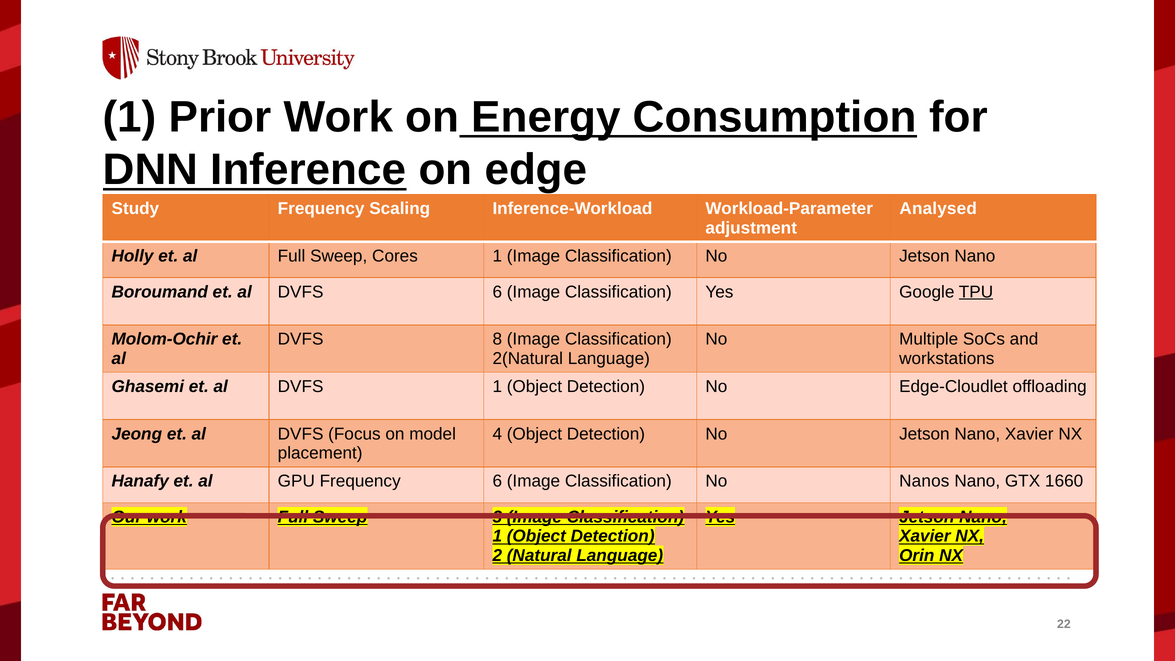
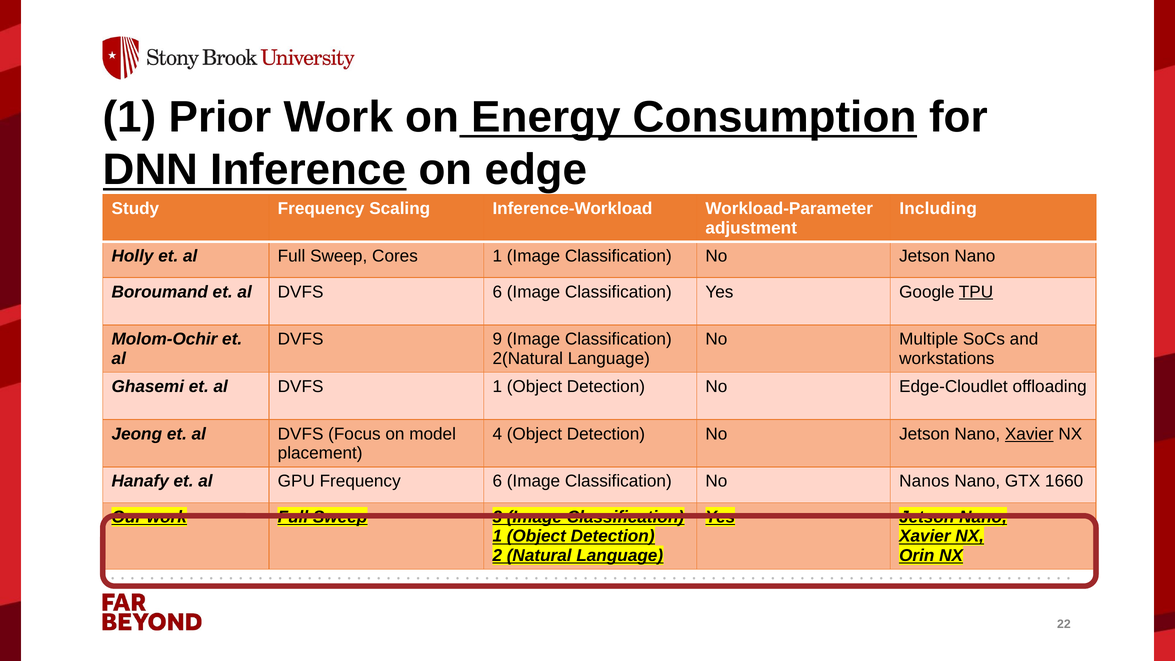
Analysed: Analysed -> Including (938, 209)
8: 8 -> 9 (497, 339)
Xavier underline: none -> present (1029, 434)
